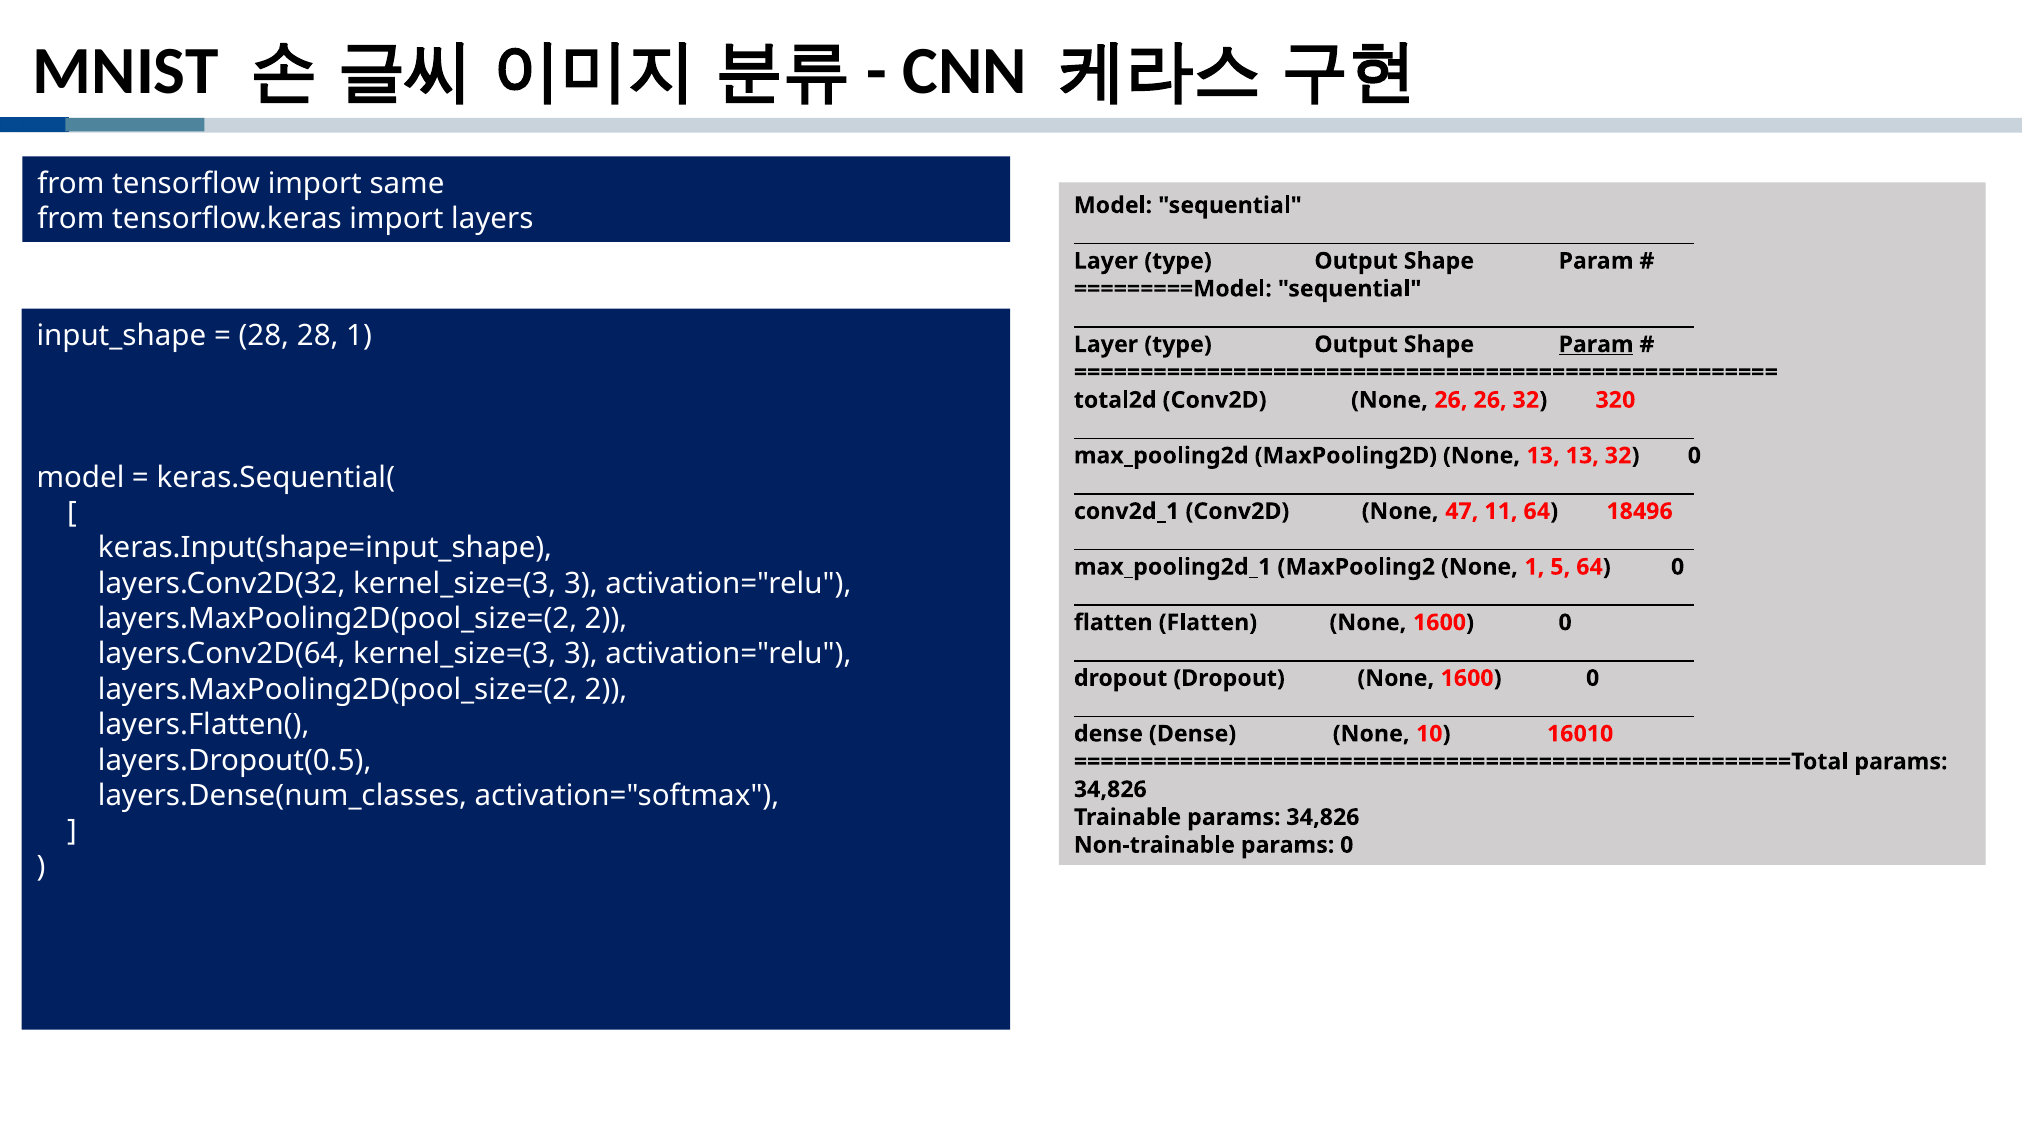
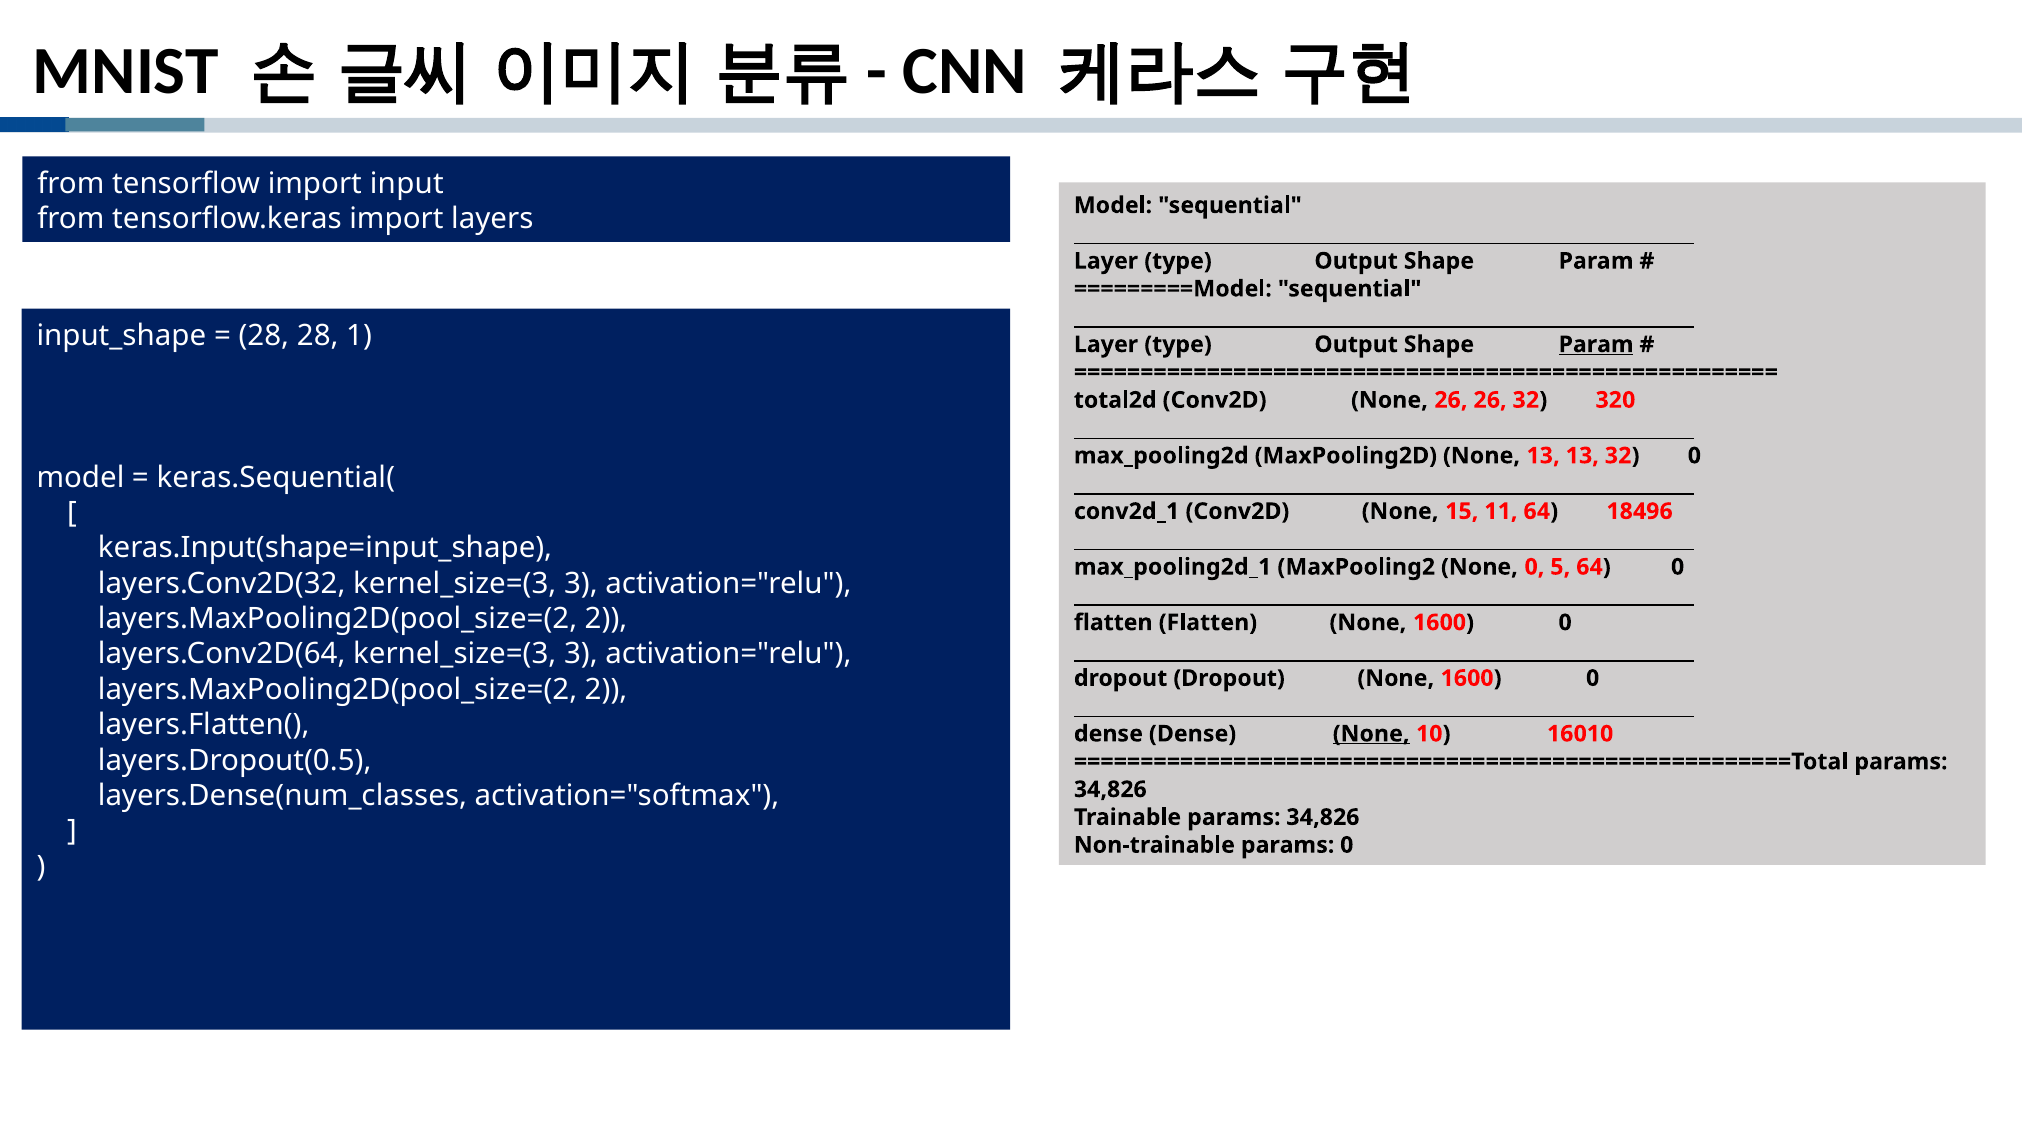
same: same -> input (407, 184)
47: 47 -> 15 (1462, 511)
None 1: 1 -> 0 (1534, 567)
None underline: none -> present (1371, 734)
